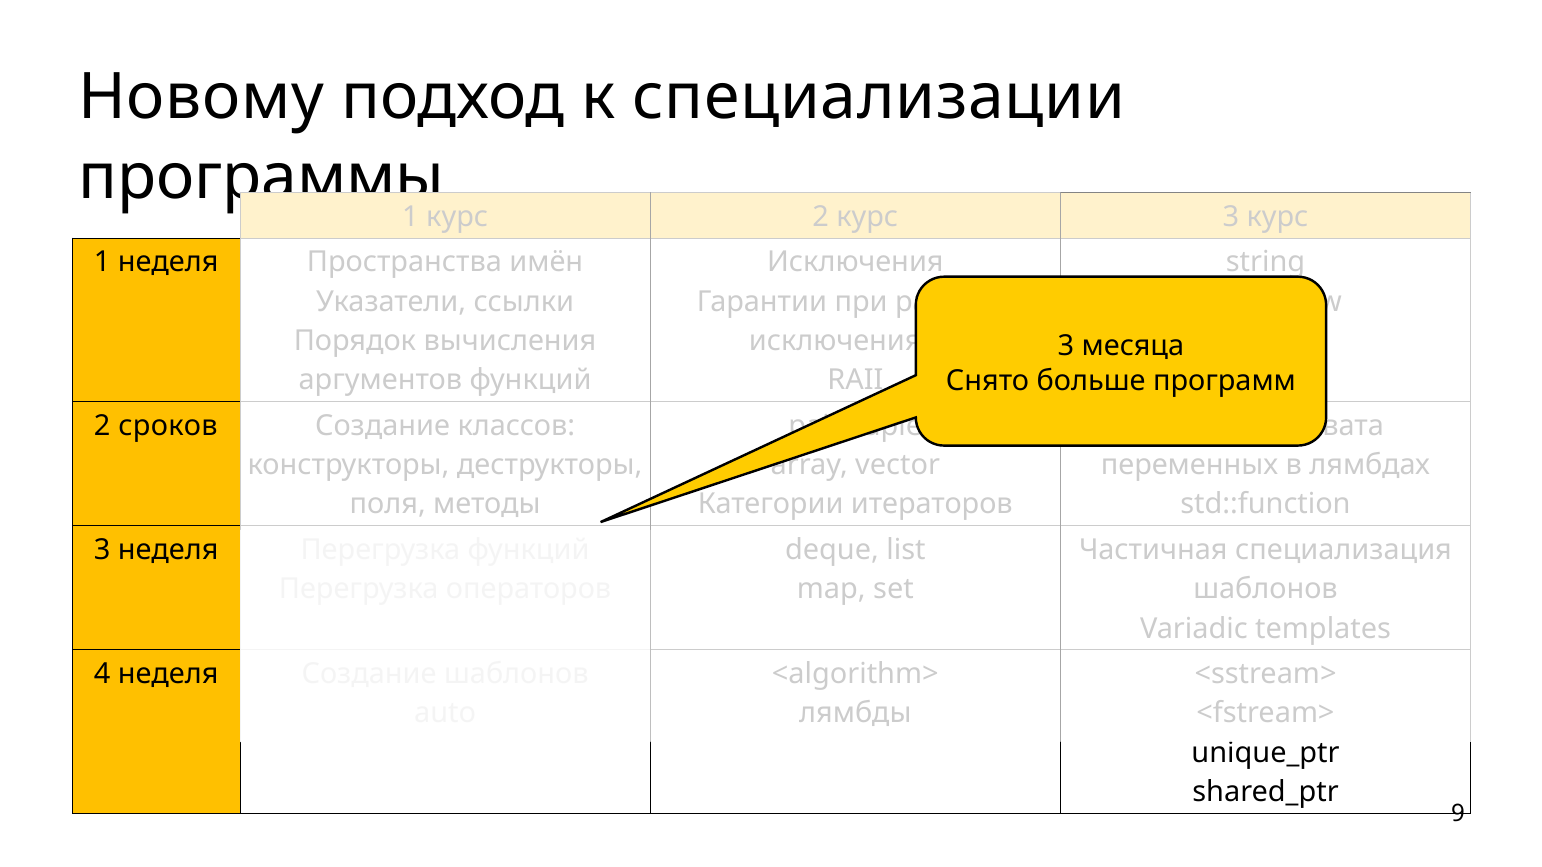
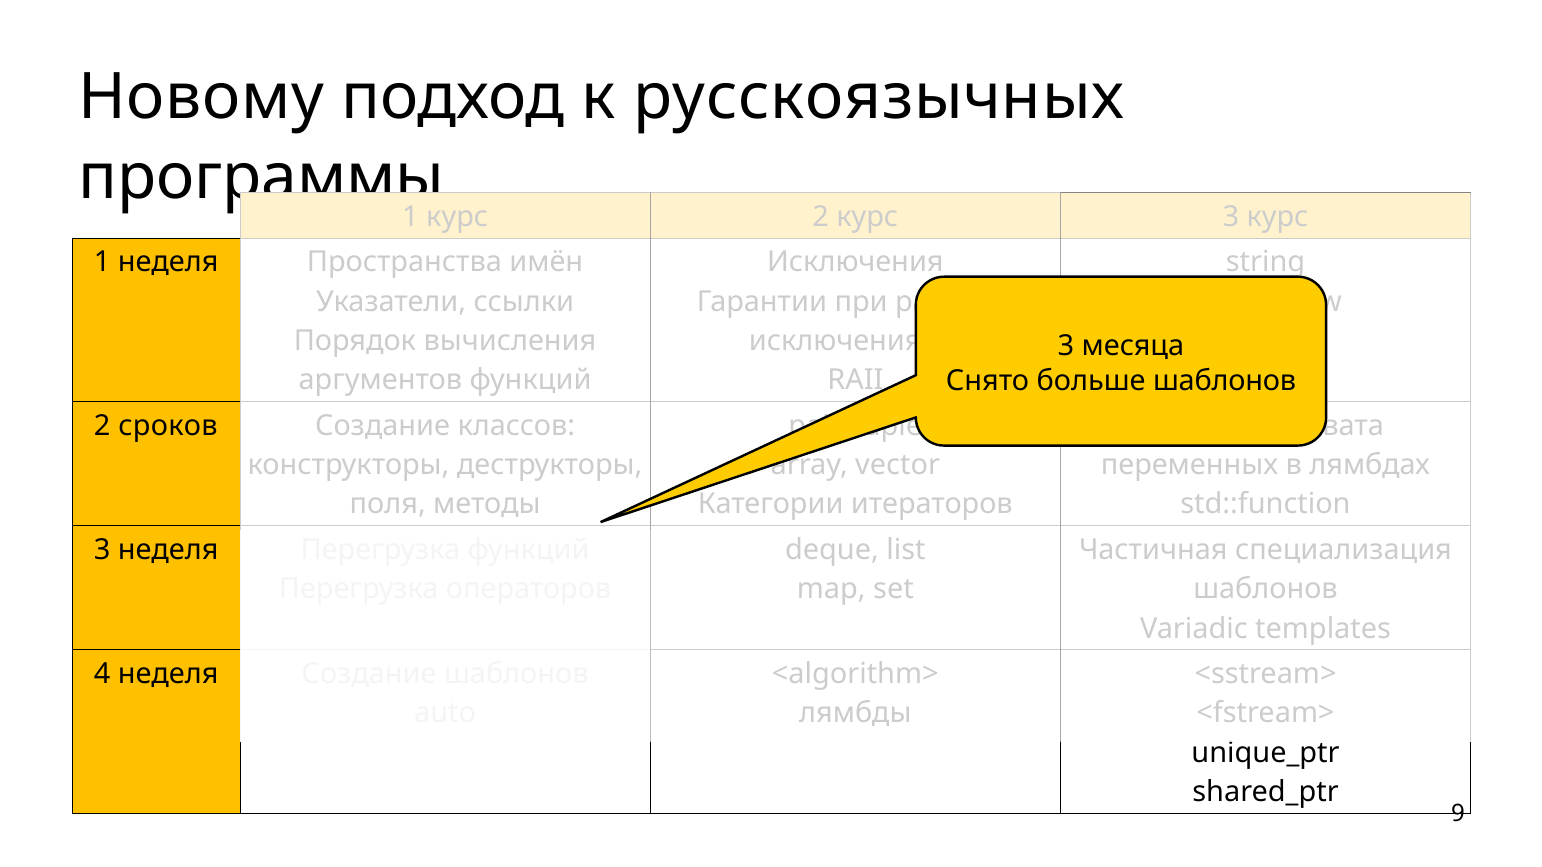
специализации: специализации -> русскоязычных (879, 97)
больше программ: программ -> шаблонов (1225, 381)
